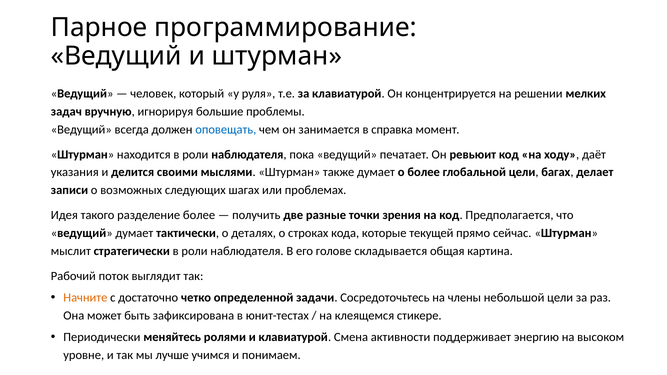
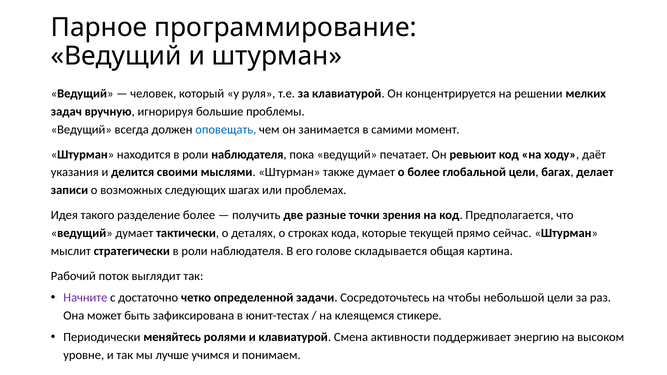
справка: справка -> самими (392, 130)
Начните colour: orange -> purple (85, 298)
члены: члены -> чтобы (464, 298)
